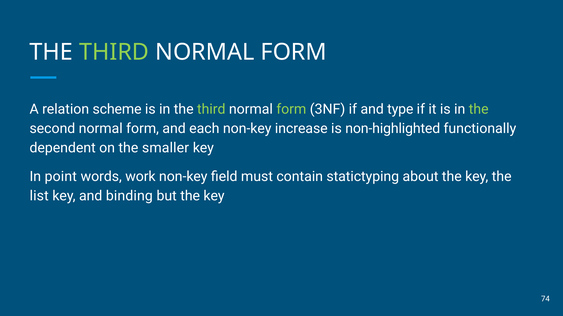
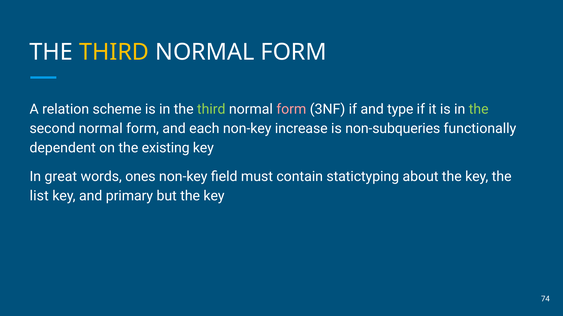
THIRD colour: light green -> yellow (114, 52)
form colour: light green -> pink (291, 109)
non-highlighted: non-highlighted -> non-subqueries (393, 129)
smaller: smaller -> existing (166, 148)
point: point -> great (61, 177)
work: work -> ones (140, 177)
binding: binding -> primary (129, 196)
